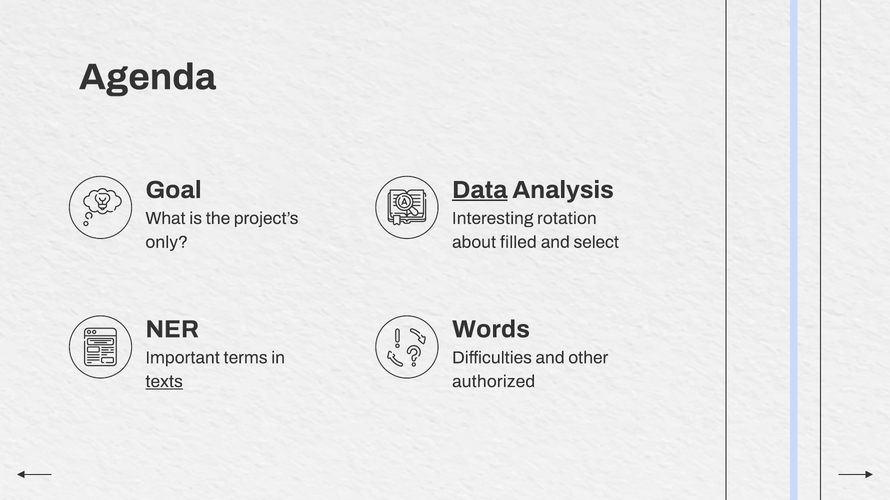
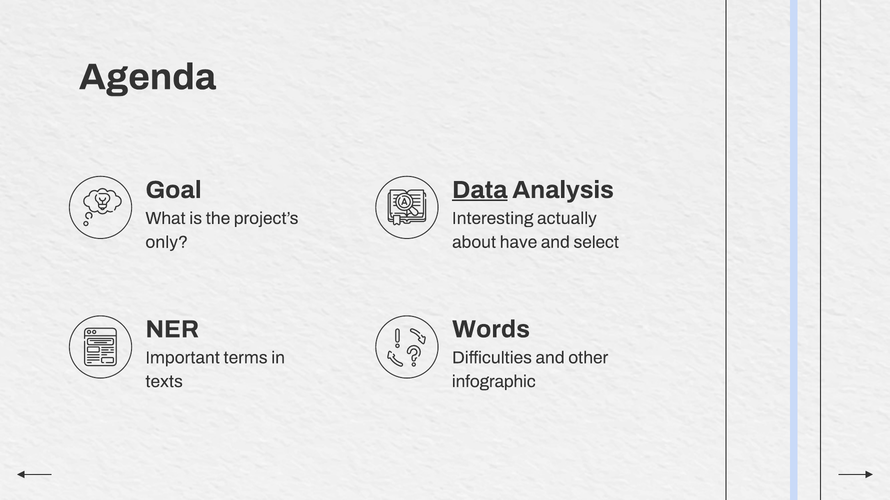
rotation: rotation -> actually (567, 219)
filled: filled -> have (518, 242)
texts underline: present -> none (164, 382)
authorized: authorized -> infographic (494, 382)
